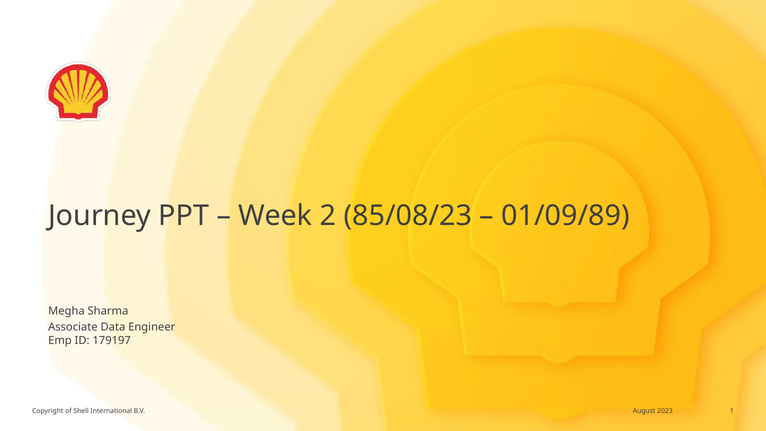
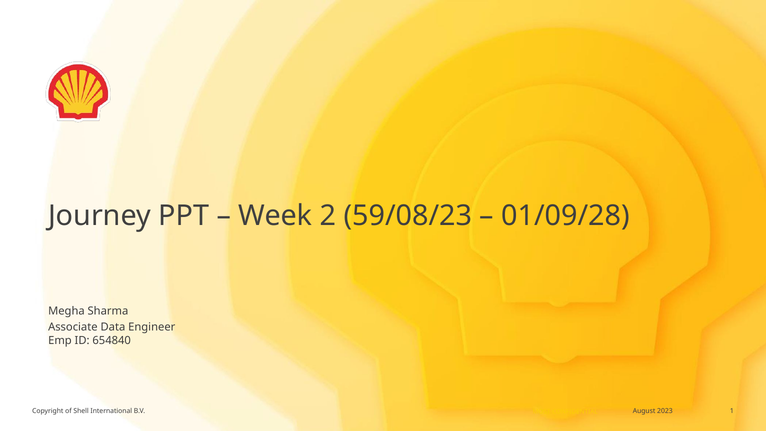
85/08/23: 85/08/23 -> 59/08/23 (408, 215)
01/09/89: 01/09/89 -> 01/09/28 (565, 215)
179197: 179197 -> 654840 (112, 340)
